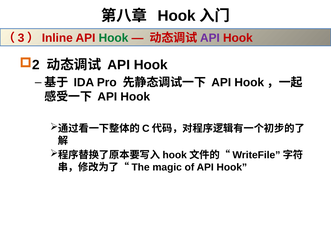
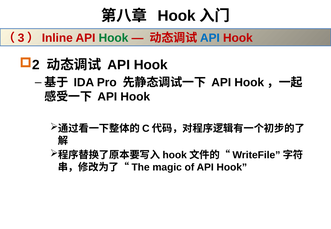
API colour: purple -> blue (210, 38)
